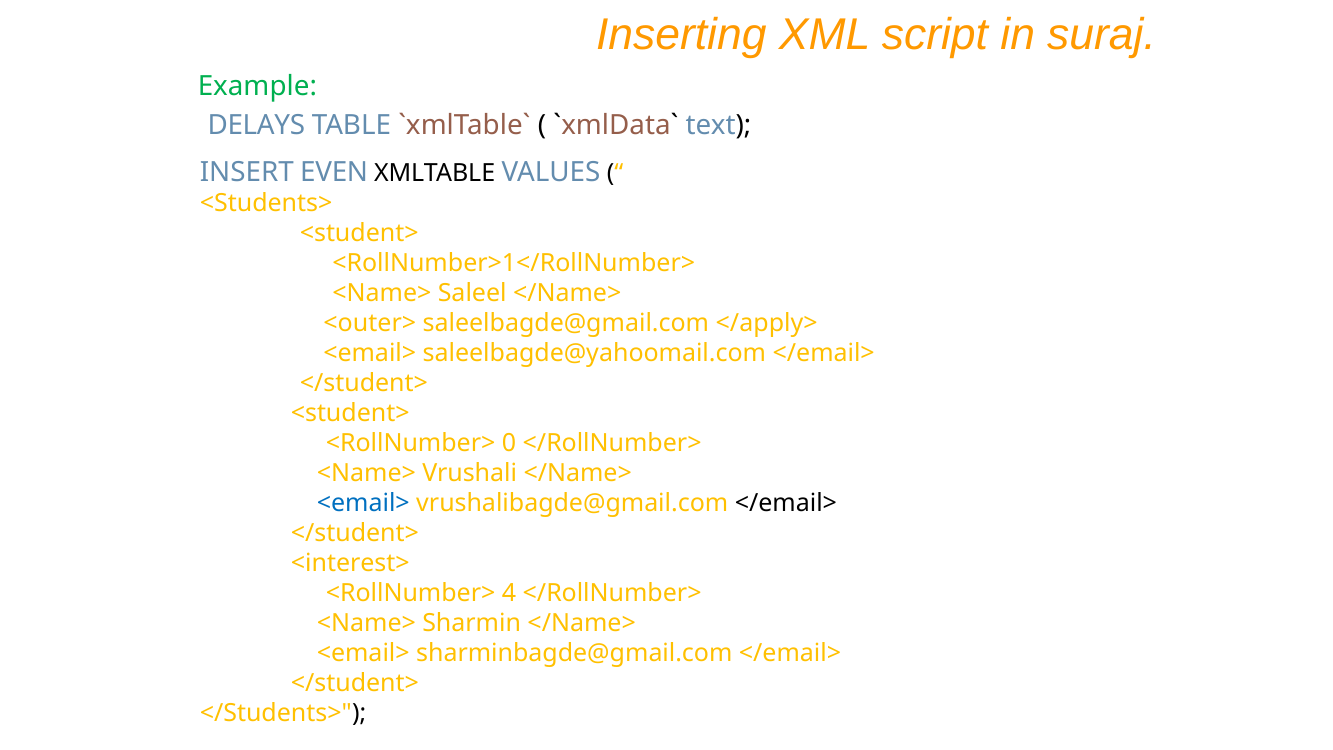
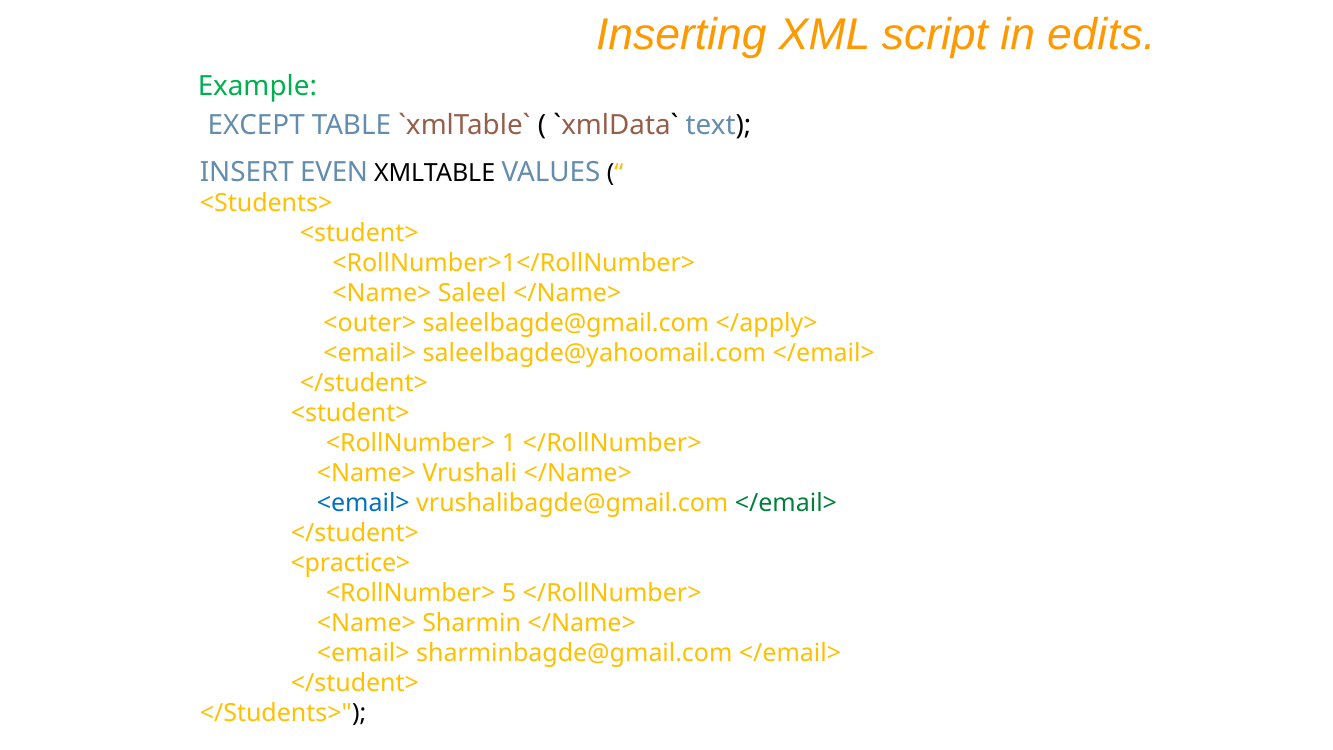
suraj: suraj -> edits (1101, 35)
DELAYS: DELAYS -> EXCEPT (256, 125)
0: 0 -> 1 (509, 443)
</email> colour: black -> green (786, 503)
<interest>: <interest> -> <practice> (350, 563)
4: 4 -> 5 (509, 593)
